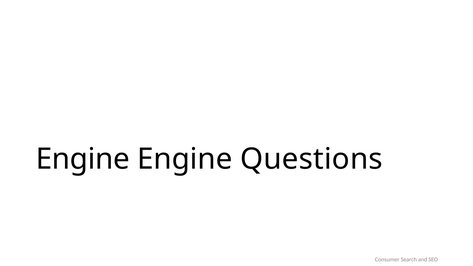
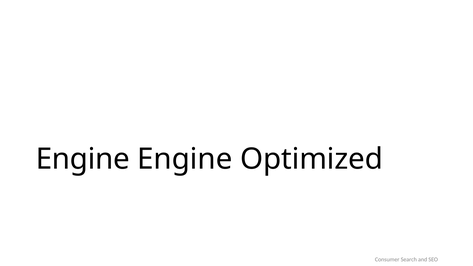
Questions: Questions -> Optimized (312, 159)
